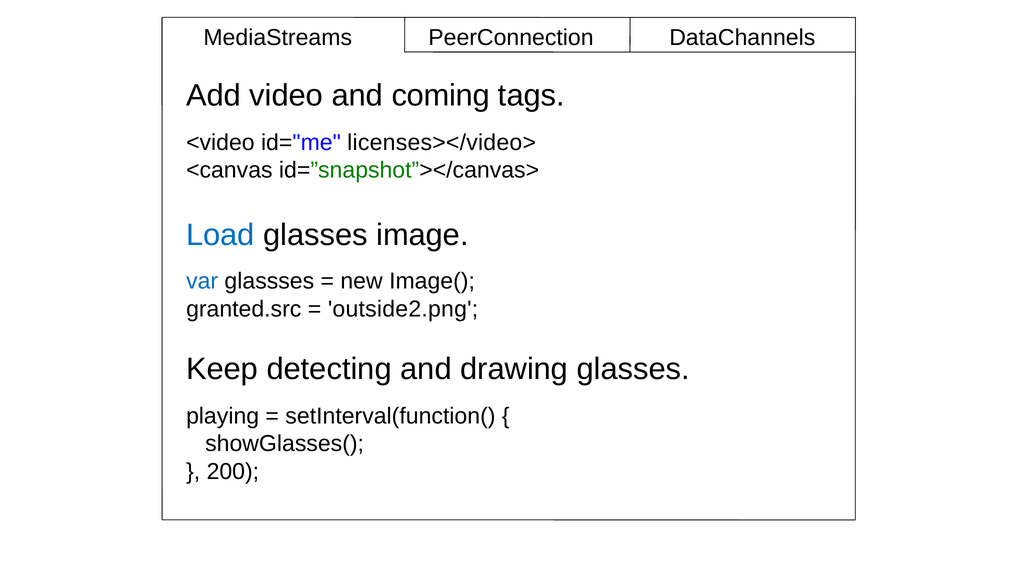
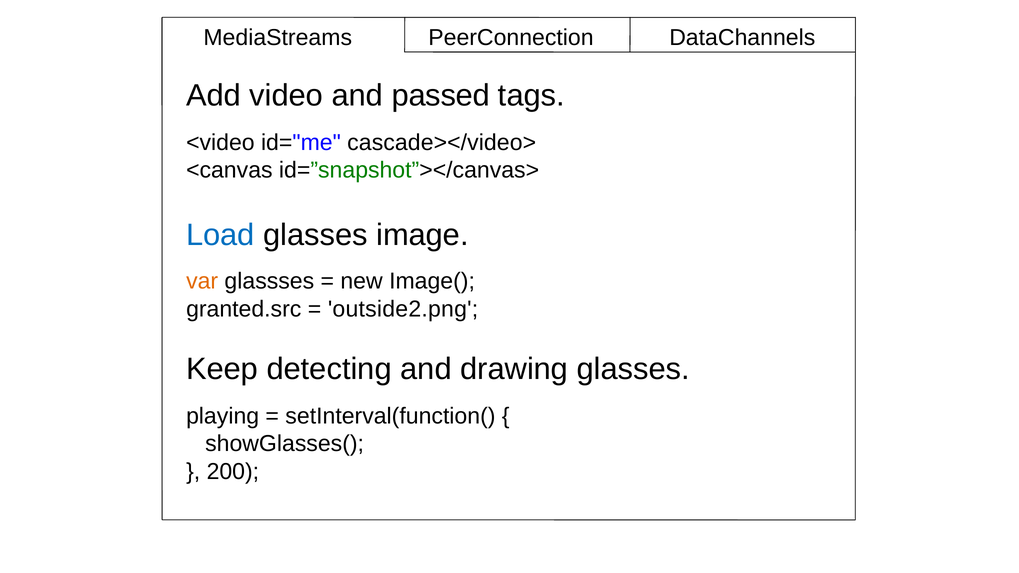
coming: coming -> passed (441, 95)
licenses></video>: licenses></video> -> cascade></video> (442, 143)
var colour: blue -> orange (202, 281)
